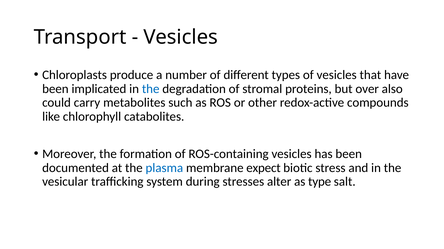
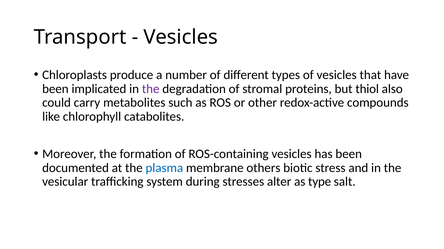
the colour: blue -> purple (151, 89)
over: over -> thiol (367, 89)
expect: expect -> others (263, 168)
